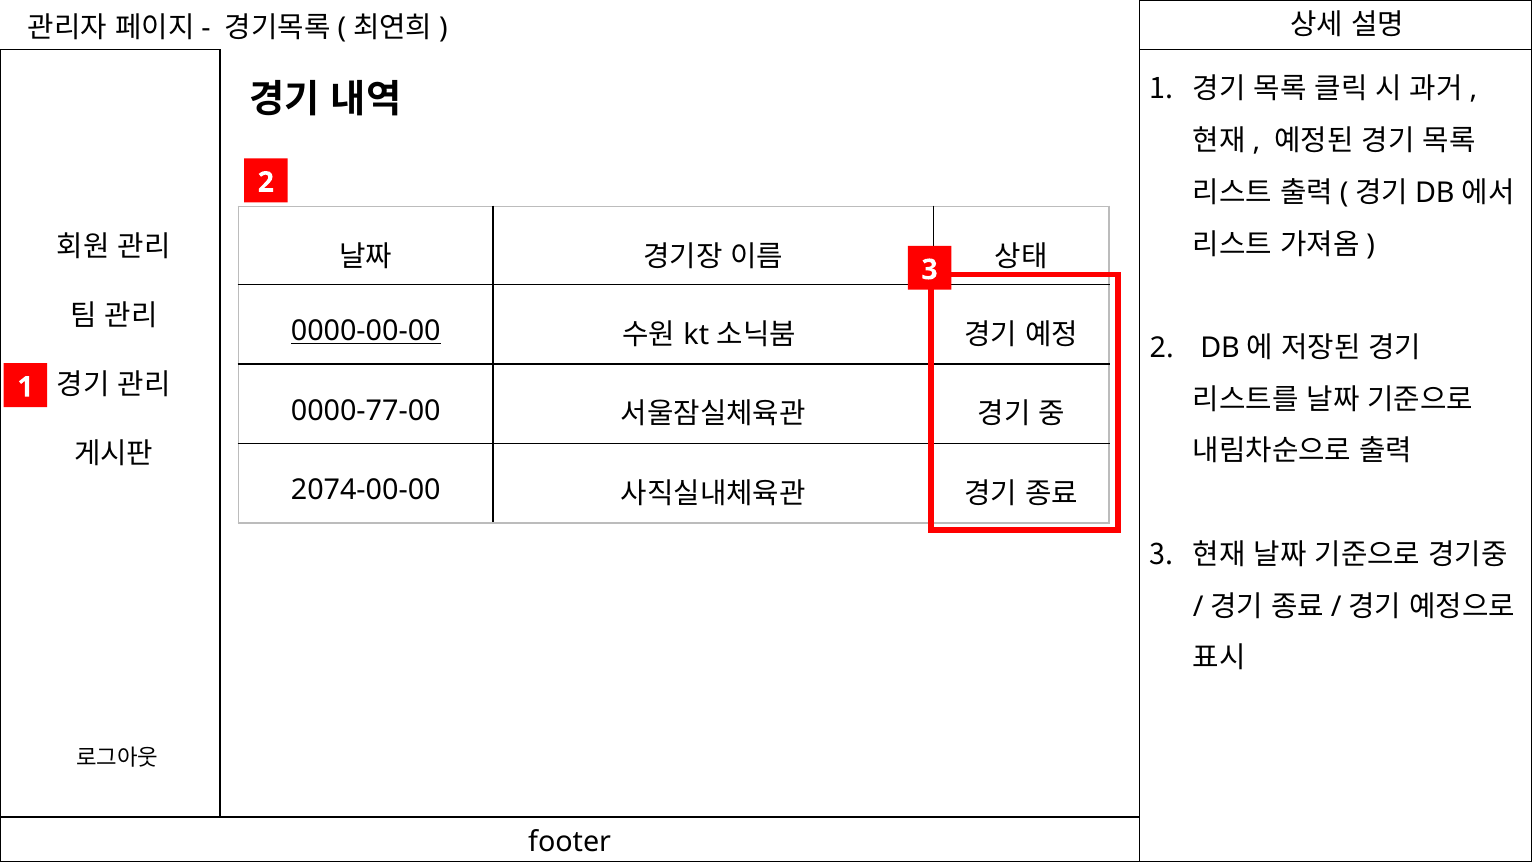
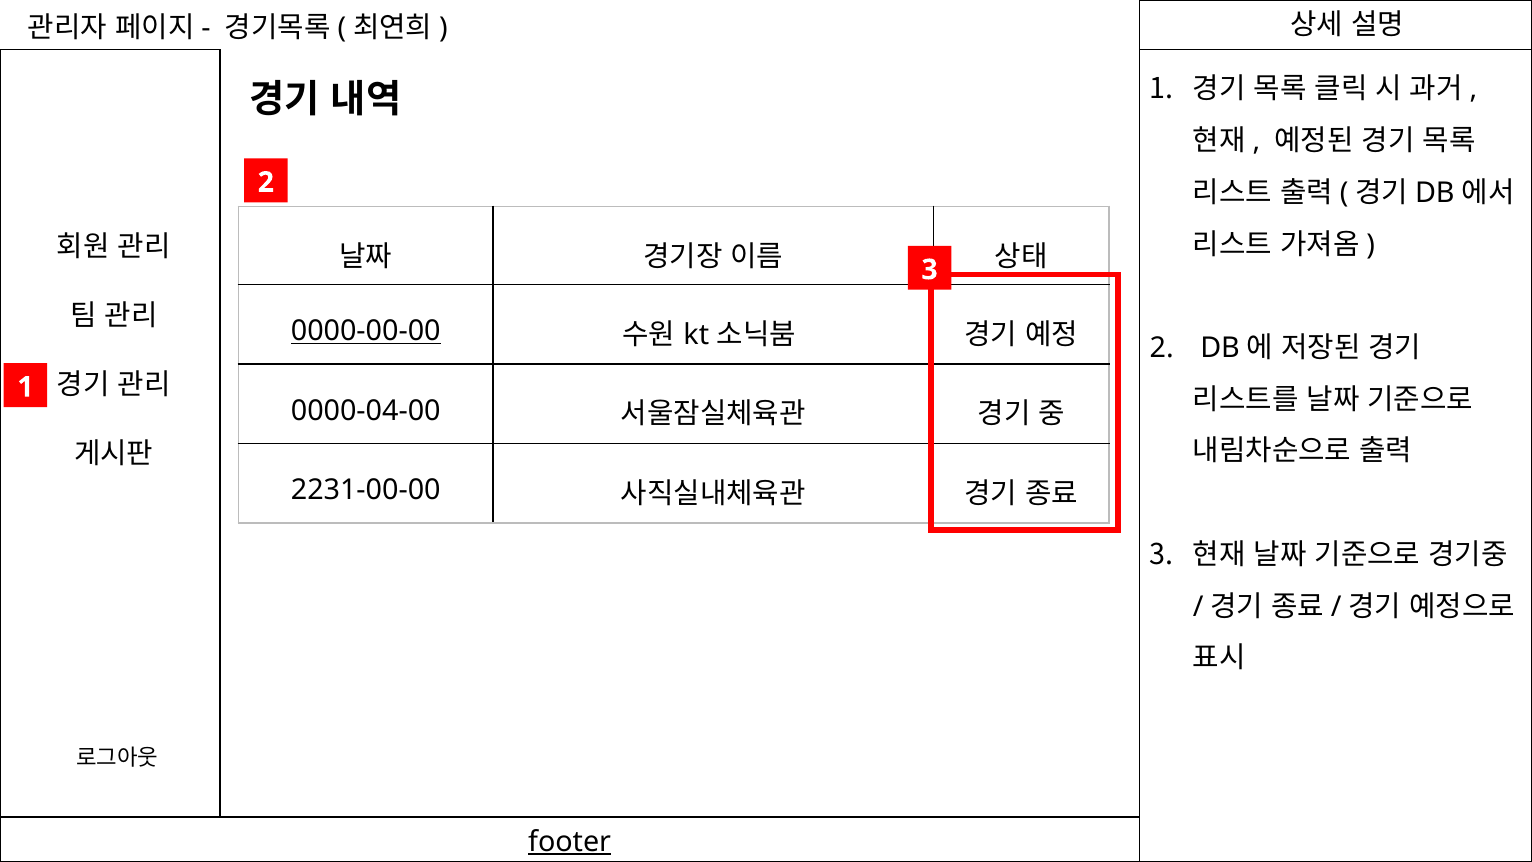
0000-77-00: 0000-77-00 -> 0000-04-00 (366, 410)
2074-00-00: 2074-00-00 -> 2231-00-00 (366, 490)
footer underline: none -> present (570, 841)
